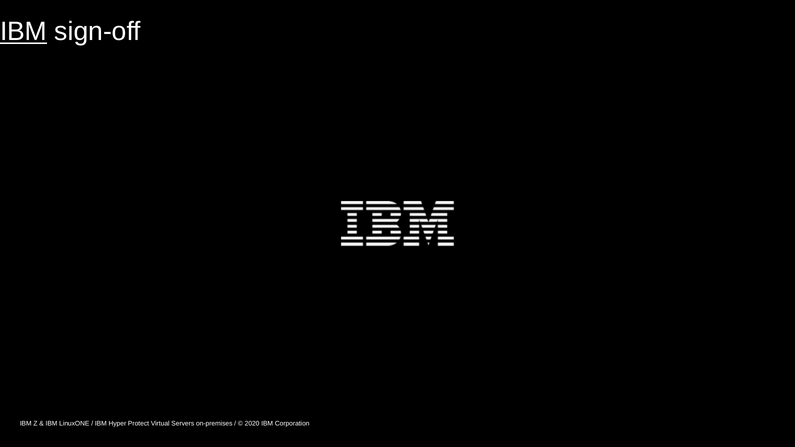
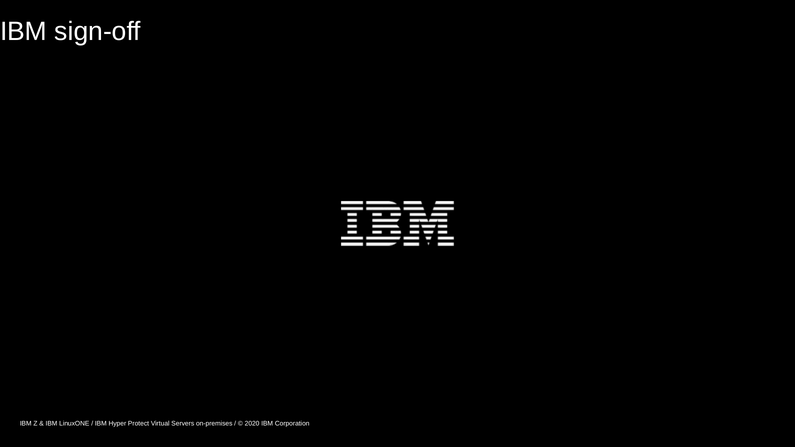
IBM underline: present -> none (24, 32)
